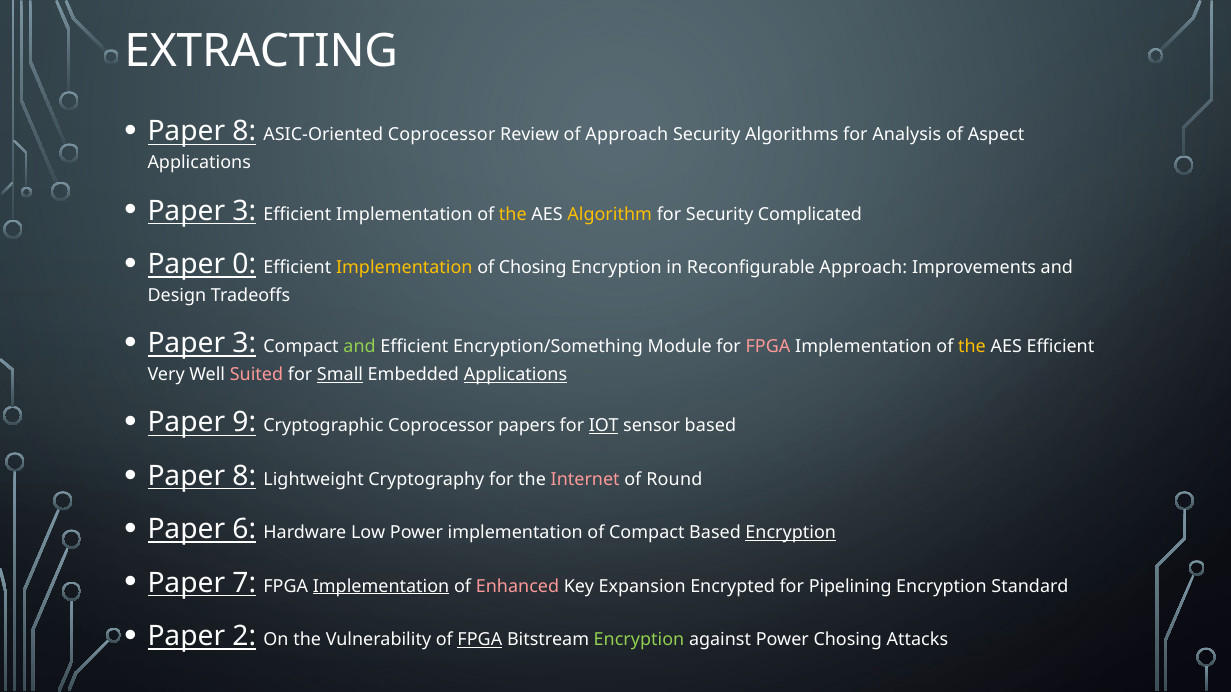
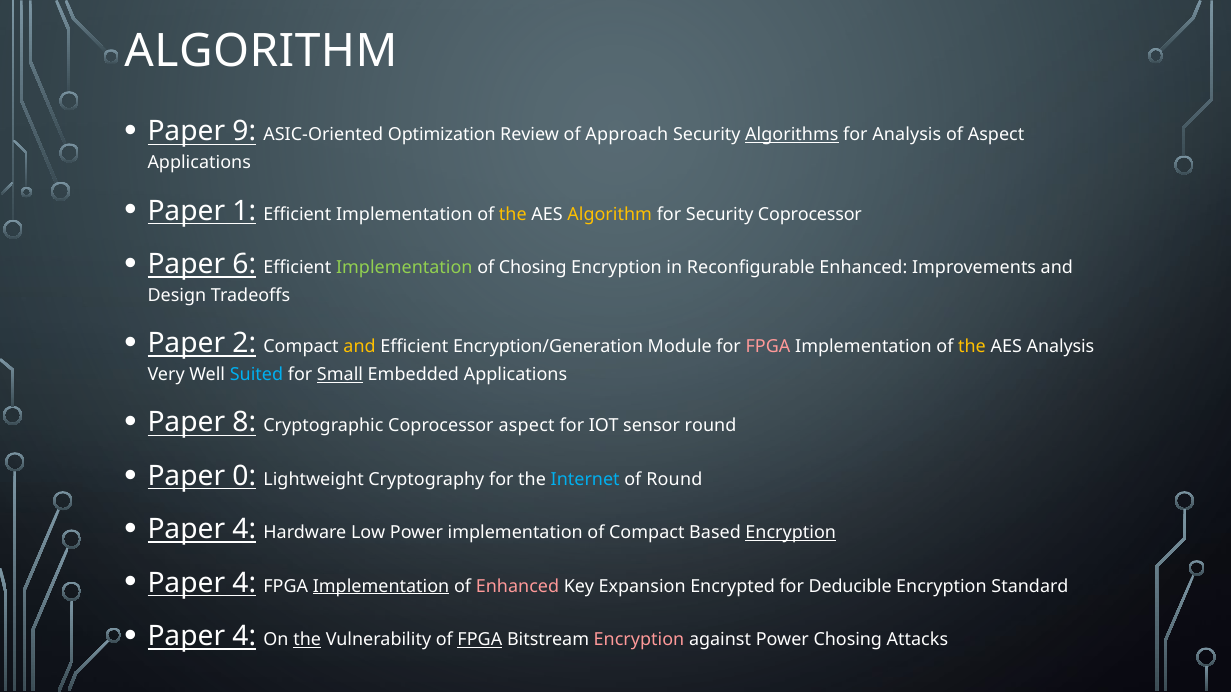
EXTRACTING: EXTRACTING -> ALGORITHM (261, 51)
8: 8 -> 9 (244, 132)
ASIC-Oriented Coprocessor: Coprocessor -> Optimization (442, 135)
Algorithms underline: none -> present (792, 135)
3: 3 -> 1 (244, 211)
Security Complicated: Complicated -> Coprocessor (810, 214)
0: 0 -> 6 (244, 264)
Implementation colour: yellow -> light green (404, 268)
Reconfigurable Approach: Approach -> Enhanced (863, 268)
3: 3 -> 2 (244, 344)
and colour: light green -> yellow (360, 347)
Encryption/Something: Encryption/Something -> Encryption/Generation (548, 347)
AES Efficient: Efficient -> Analysis (1060, 347)
Suited colour: pink -> light blue (256, 375)
Applications underline: present -> none (515, 375)
9: 9 -> 8 (244, 423)
Coprocessor papers: papers -> aspect (527, 426)
IOT underline: present -> none (604, 426)
sensor based: based -> round (711, 426)
8: 8 -> 0 (244, 476)
Internet colour: pink -> light blue (585, 480)
6: 6 -> 4 (244, 530)
7: 7 -> 4 (244, 583)
Pipelining: Pipelining -> Deducible (850, 587)
2: 2 -> 4 (244, 637)
the underline: none -> present (307, 640)
Encryption colour: light green -> pink (639, 640)
